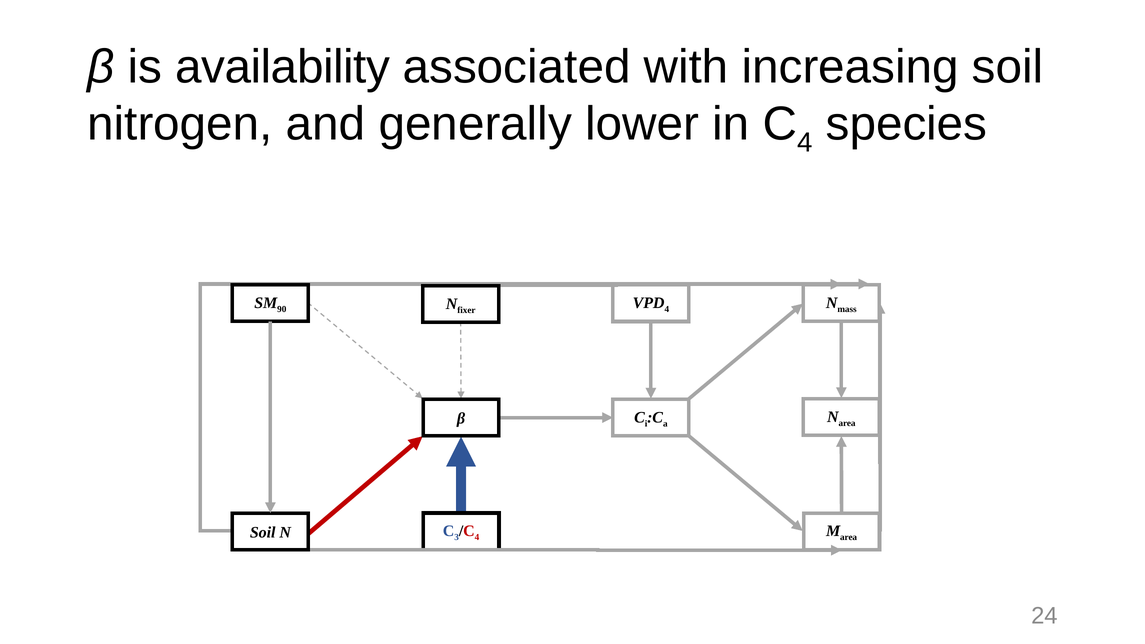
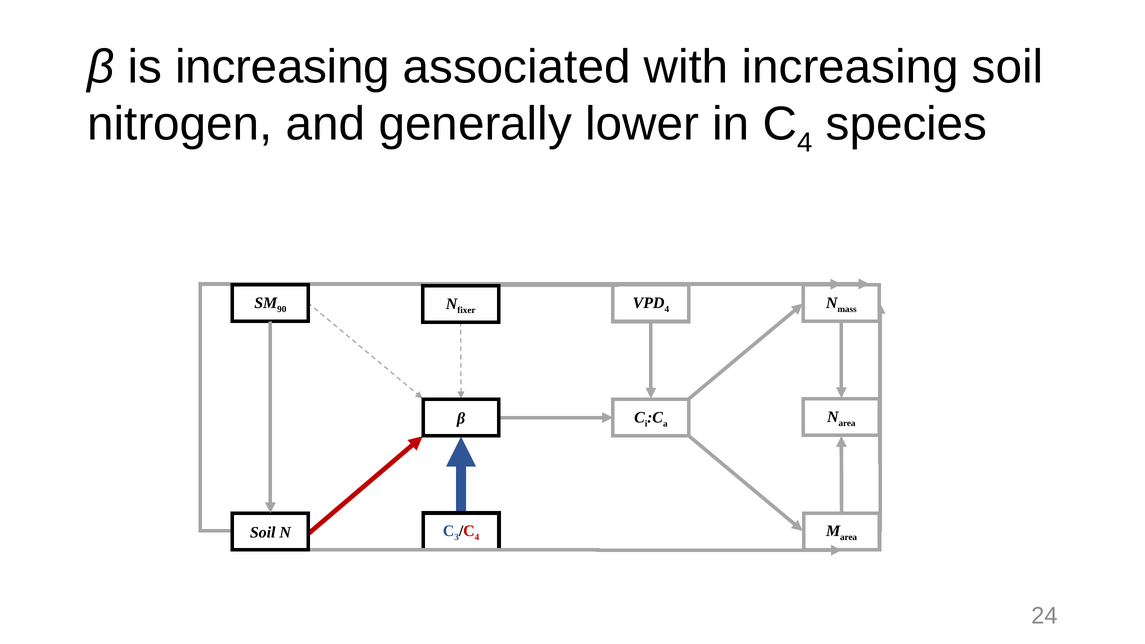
is availability: availability -> increasing (283, 67)
